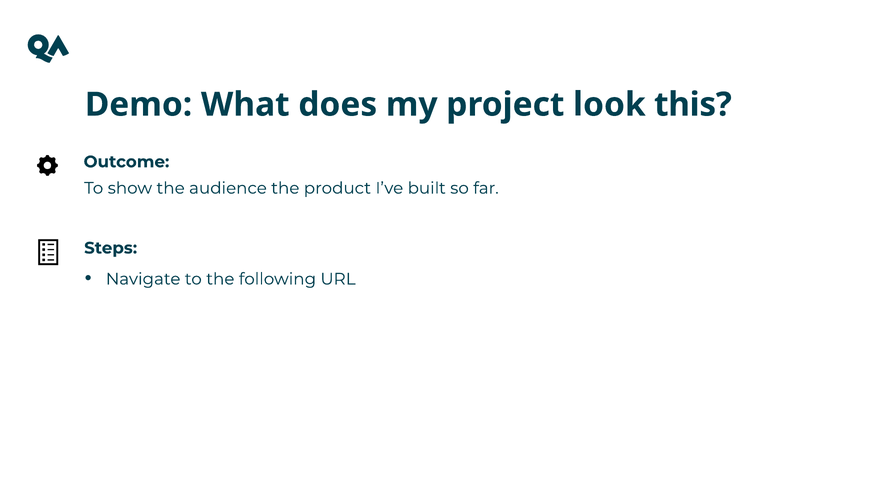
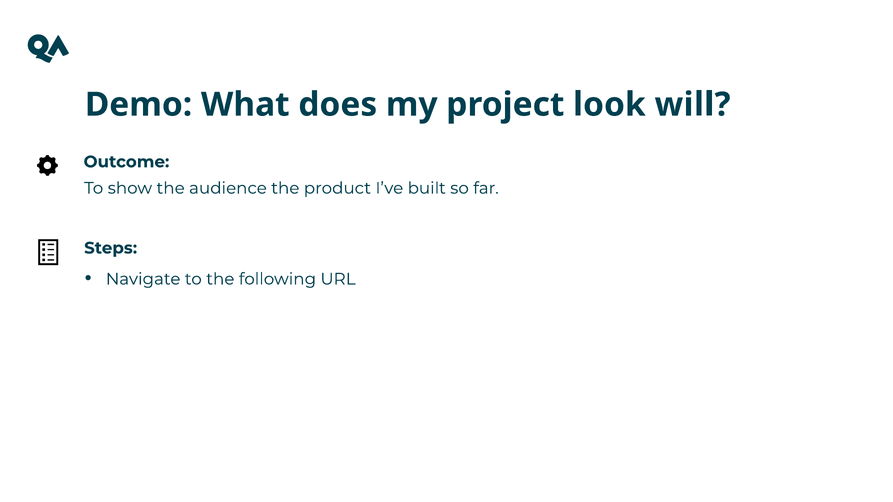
this: this -> will (693, 105)
